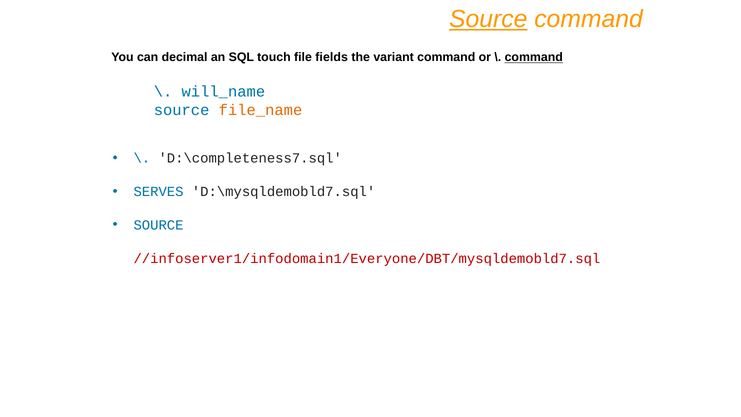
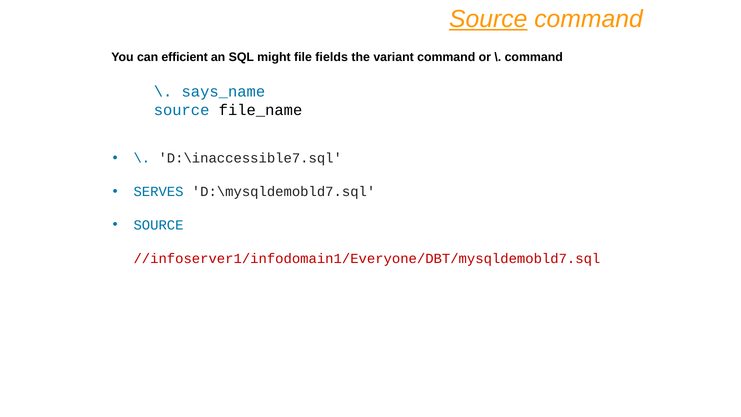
decimal: decimal -> efficient (185, 57)
touch: touch -> might (274, 57)
command underline: present -> none (534, 57)
will_name: will_name -> says_name (223, 92)
file_name colour: orange -> black (261, 110)
D:\completeness7.sql: D:\completeness7.sql -> D:\inaccessible7.sql (250, 158)
